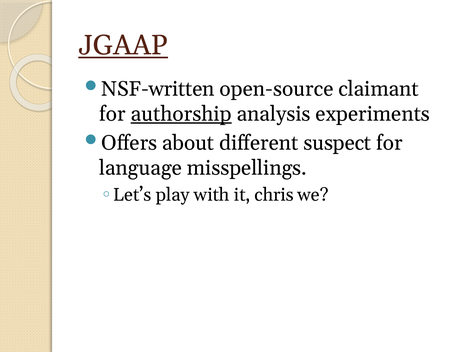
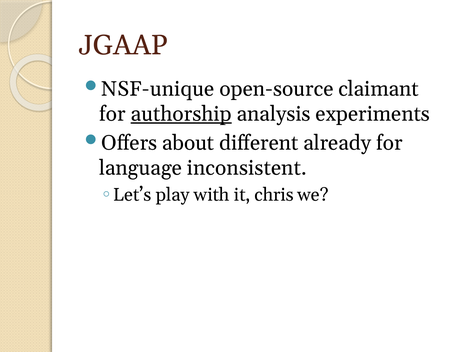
JGAAP underline: present -> none (123, 45)
NSF-written: NSF-written -> NSF-unique (158, 89)
suspect: suspect -> already (337, 143)
misspellings: misspellings -> inconsistent (247, 168)
